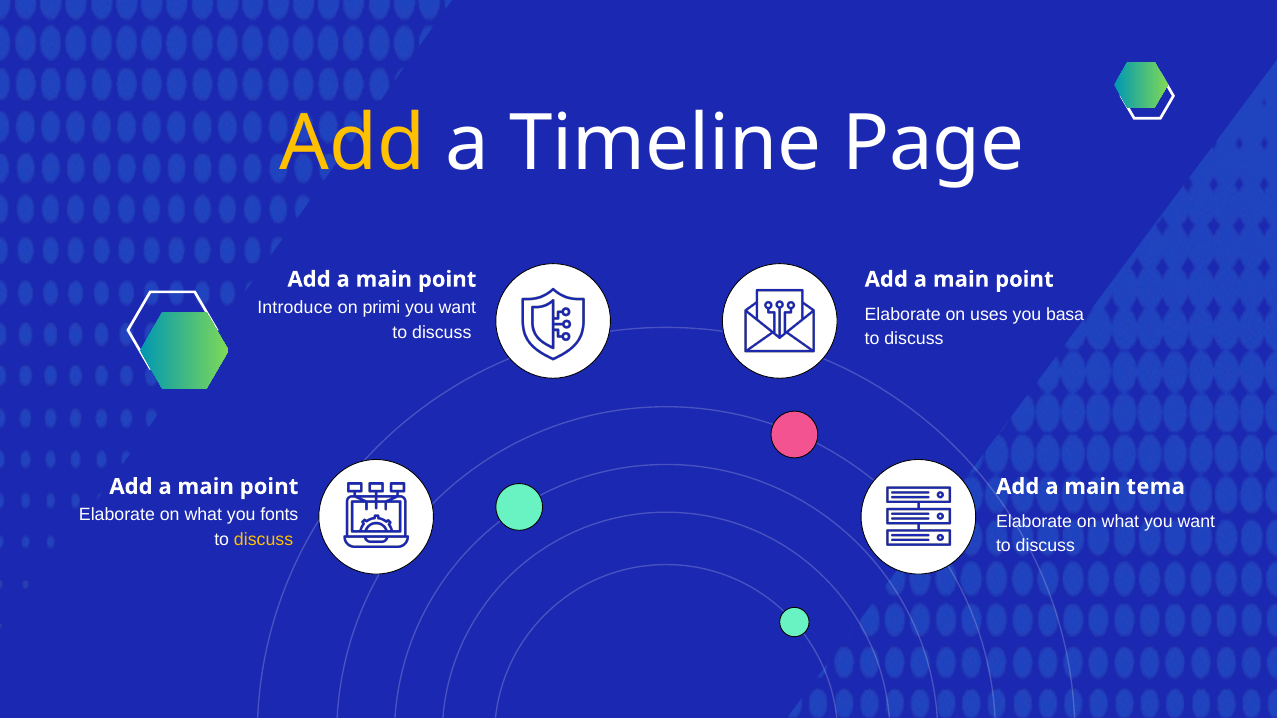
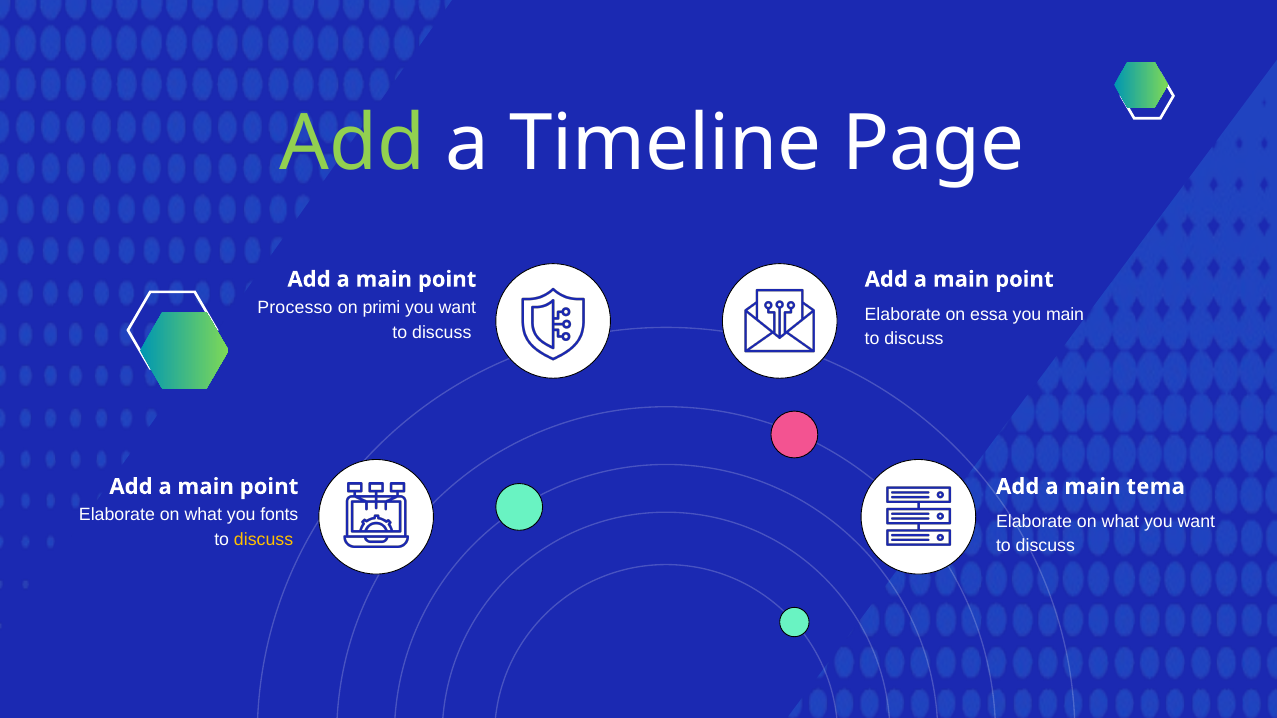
Add colour: yellow -> light green (352, 143)
Introduce: Introduce -> Processo (295, 308)
uses: uses -> essa (989, 314)
you basa: basa -> main (1065, 314)
